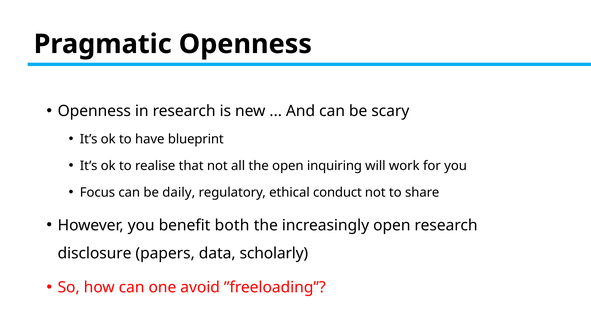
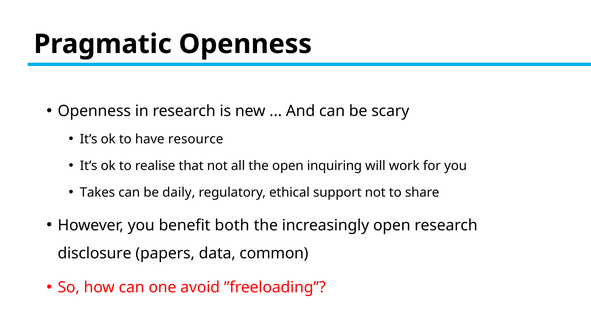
blueprint: blueprint -> resource (196, 139)
Focus: Focus -> Takes (97, 193)
conduct: conduct -> support (337, 193)
scholarly: scholarly -> common (274, 254)
